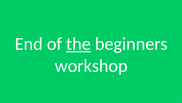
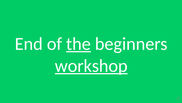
workshop underline: none -> present (91, 65)
